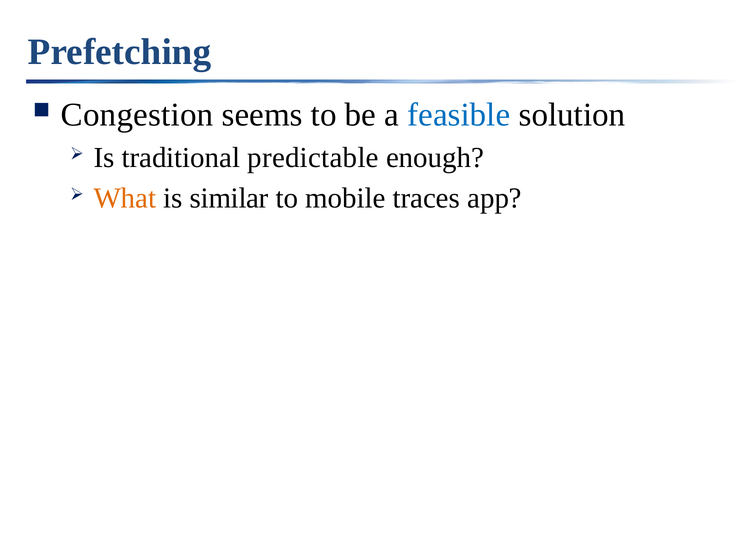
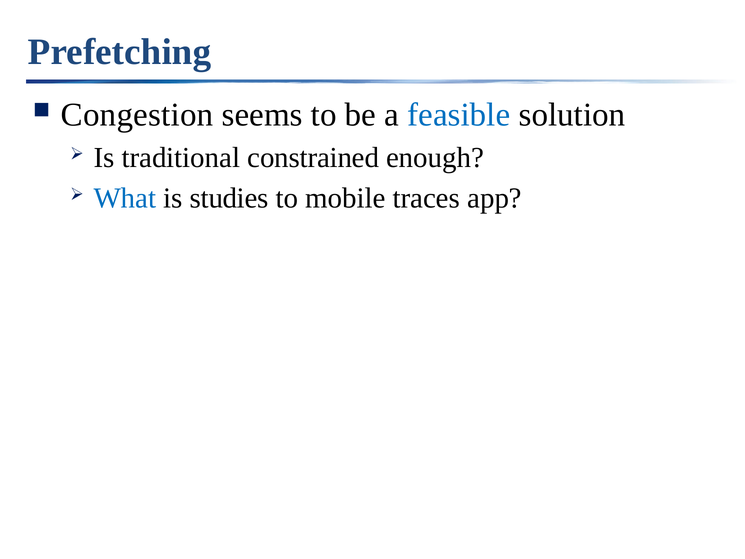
predictable: predictable -> constrained (313, 158)
What colour: orange -> blue (125, 198)
similar: similar -> studies (229, 198)
